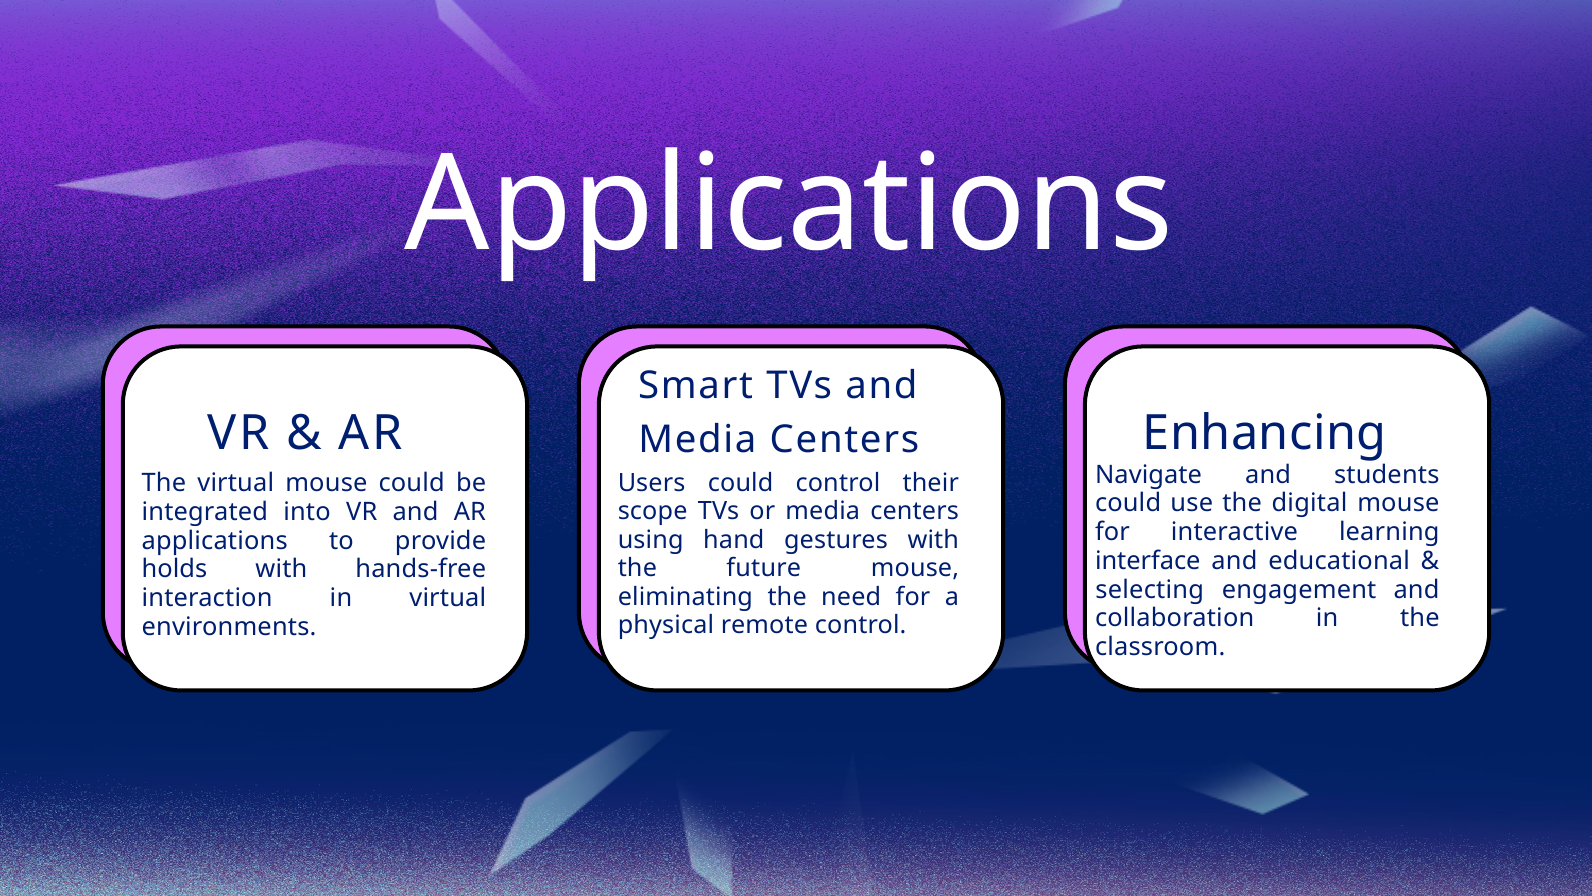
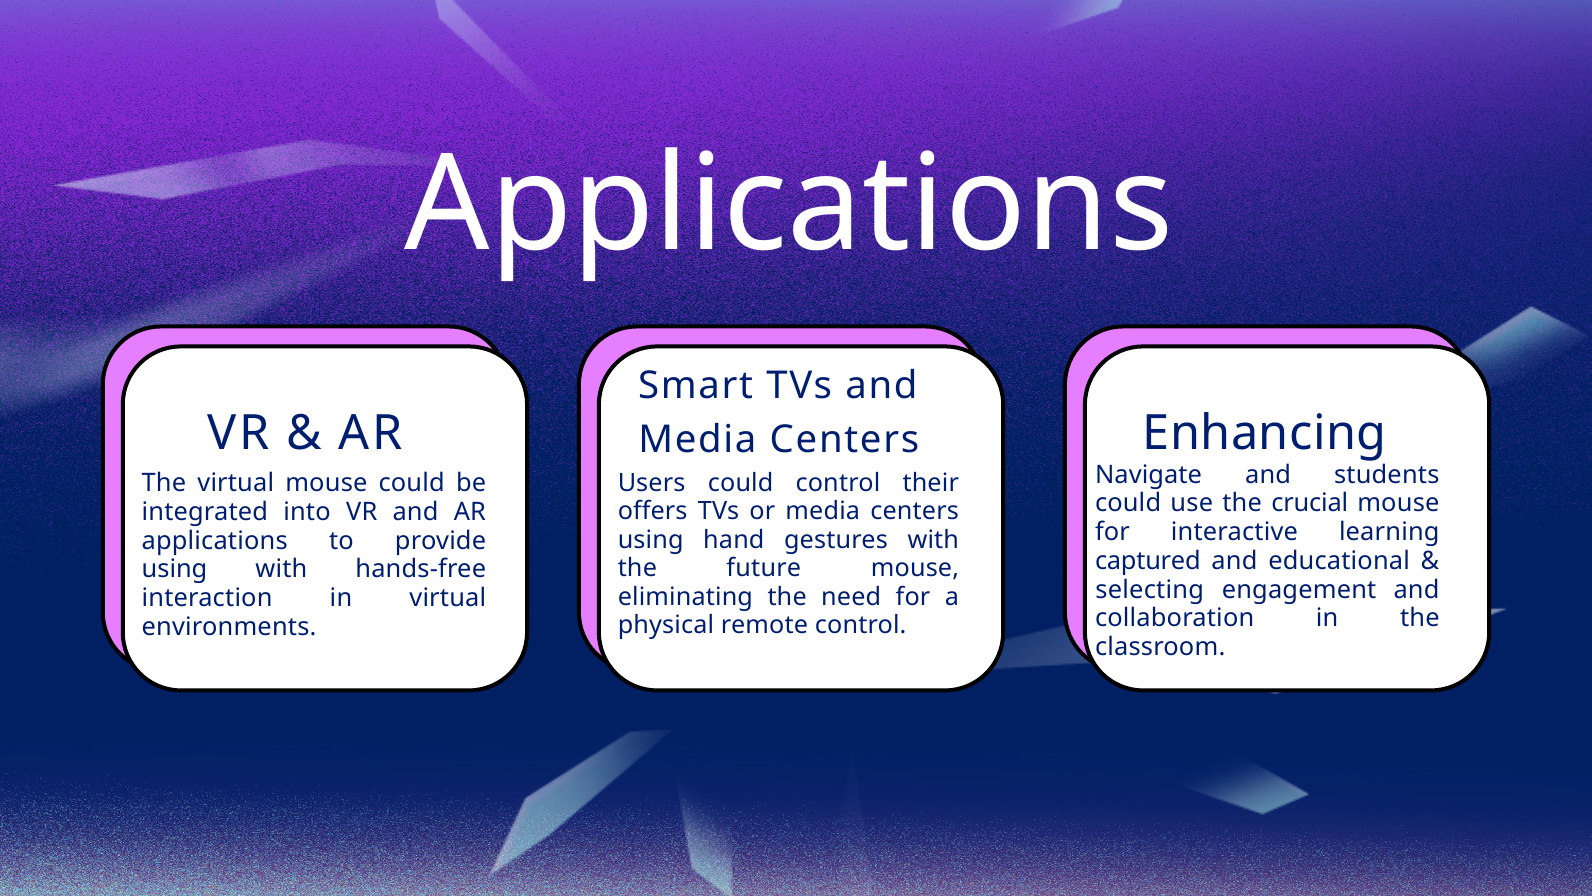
digital: digital -> crucial (1310, 503)
scope: scope -> offers (653, 511)
interface: interface -> captured (1148, 561)
holds: holds -> using (175, 569)
